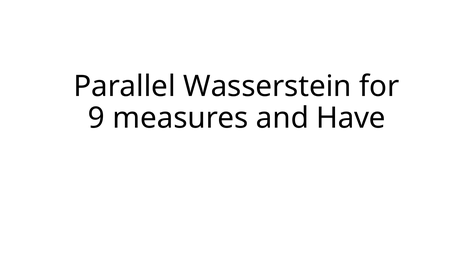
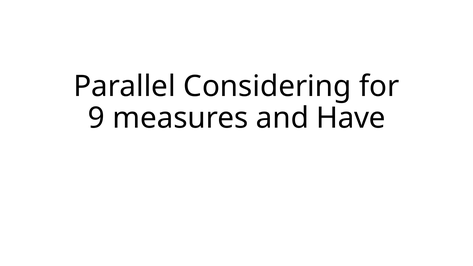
Wasserstein: Wasserstein -> Considering (267, 86)
